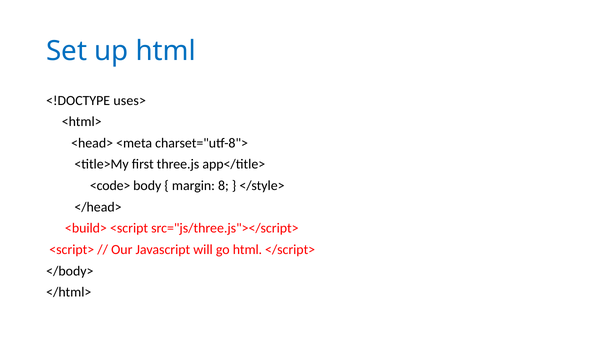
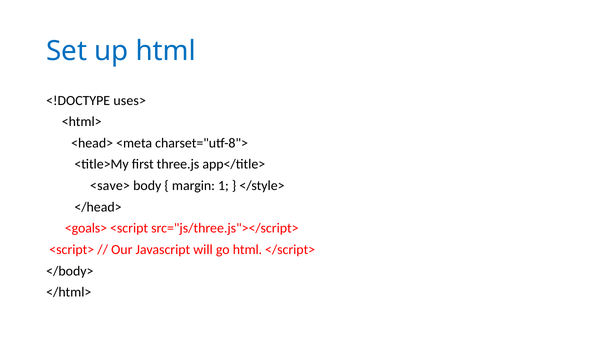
<code>: <code> -> <save> (110, 186)
8: 8 -> 1 (223, 186)
<build>: <build> -> <goals> (86, 228)
